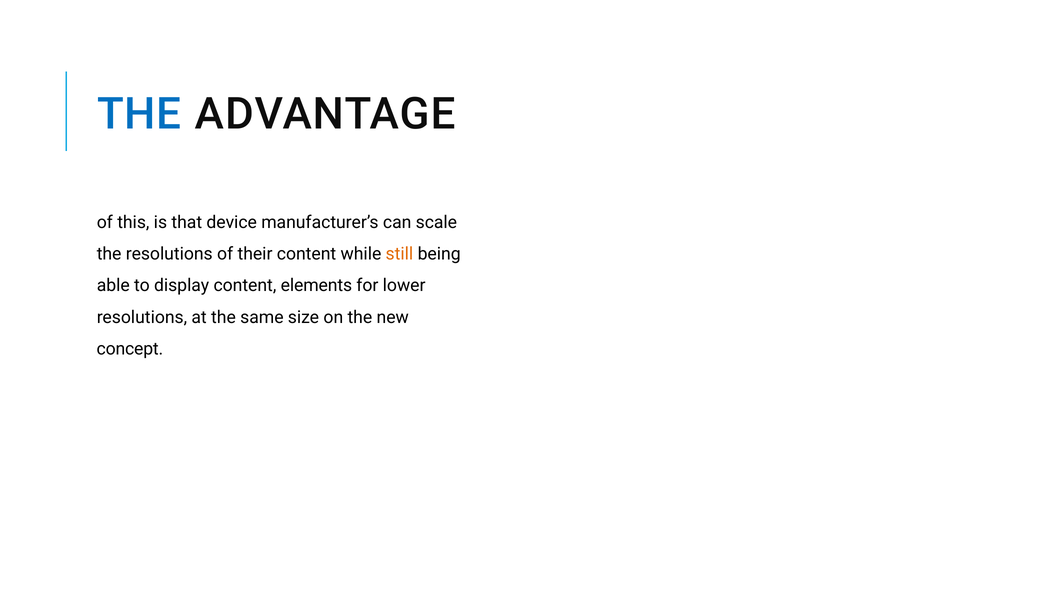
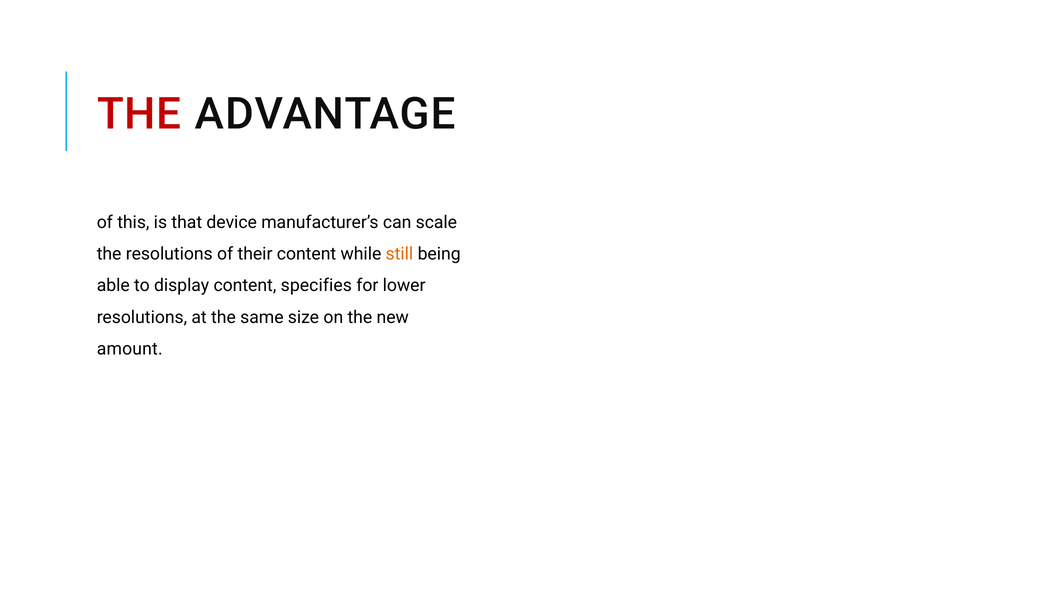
THE colour: blue -> red (139, 114)
elements: elements -> specifies (316, 286)
concept: concept -> amount (130, 349)
